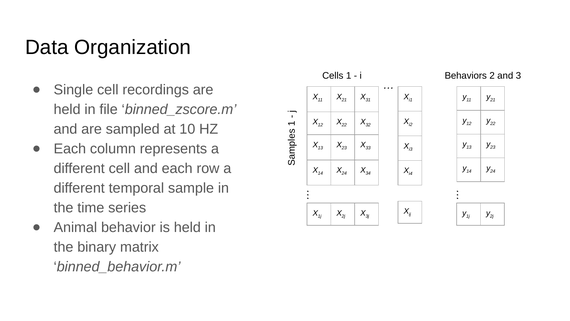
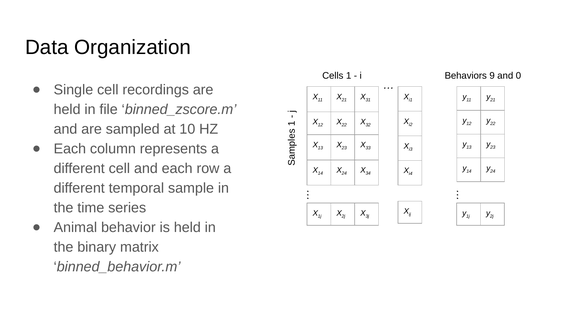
2: 2 -> 9 (492, 75)
3: 3 -> 0 (518, 75)
